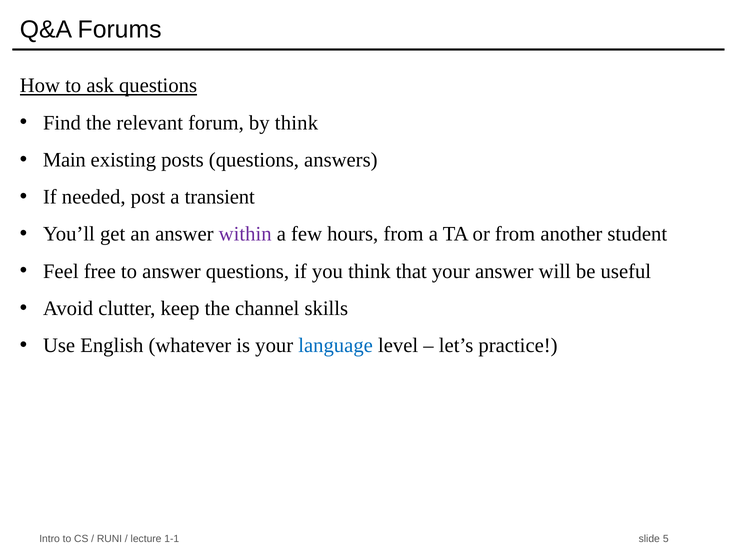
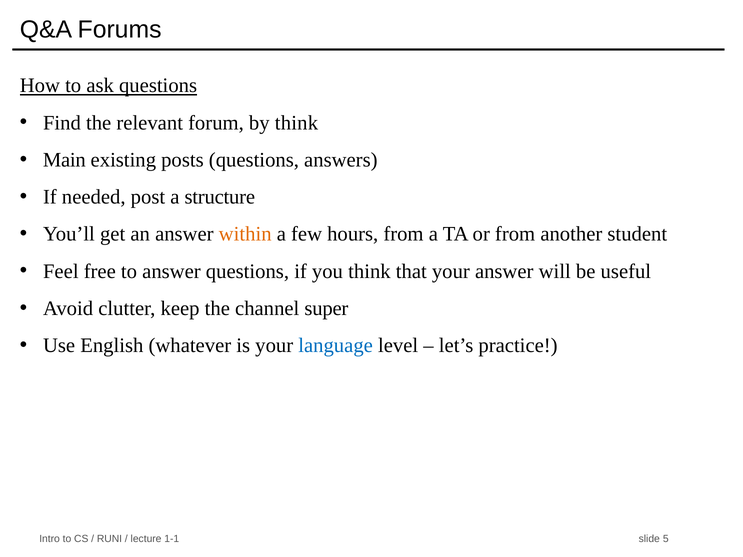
transient: transient -> structure (220, 197)
within colour: purple -> orange (245, 234)
skills: skills -> super (326, 309)
